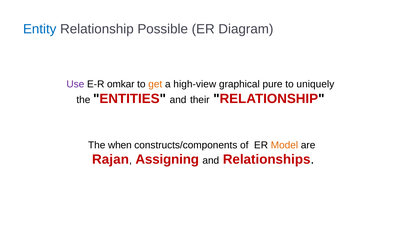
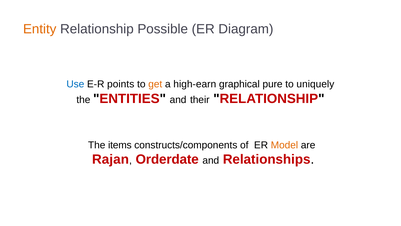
Entity colour: blue -> orange (40, 29)
Use colour: purple -> blue (75, 84)
omkar: omkar -> points (121, 84)
high-view: high-view -> high-earn (195, 84)
when: when -> items (120, 145)
Assigning: Assigning -> Orderdate (167, 159)
